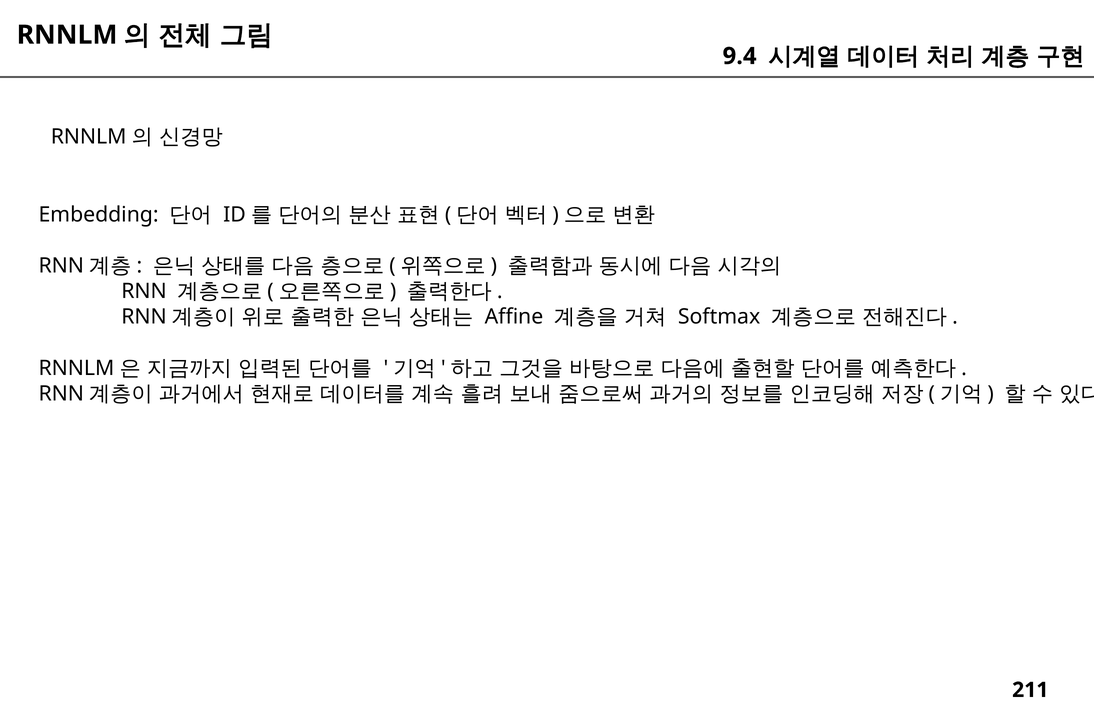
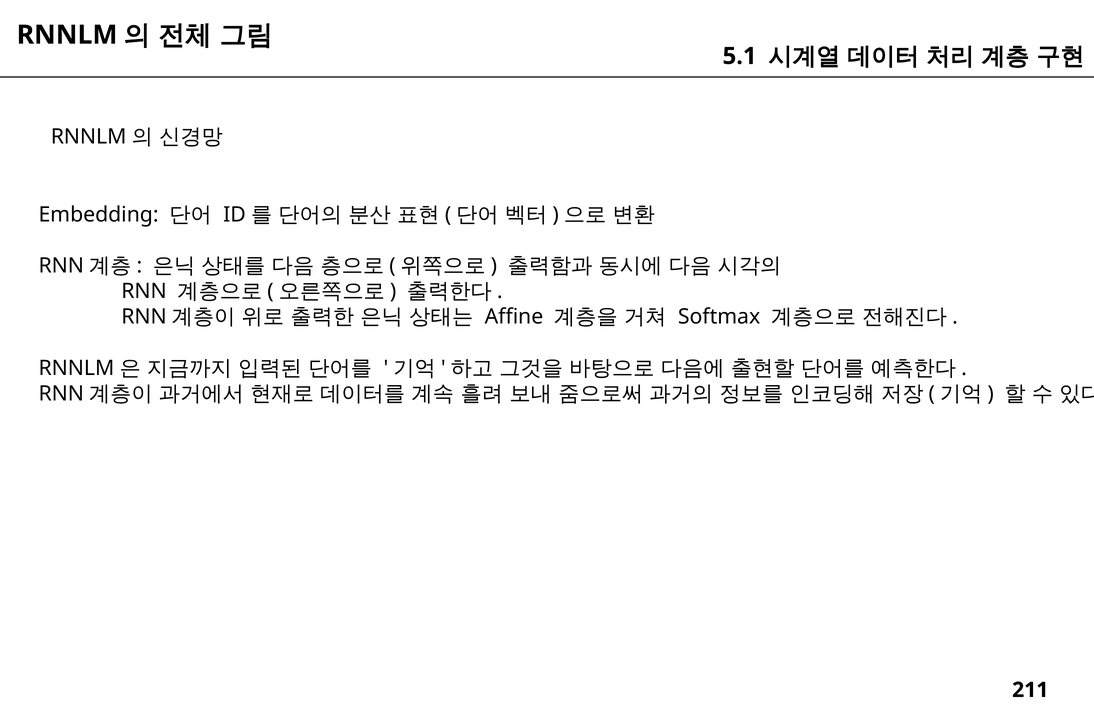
9.4: 9.4 -> 5.1 (740, 56)
